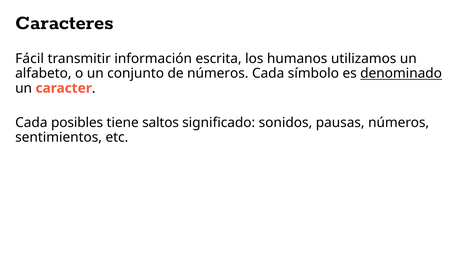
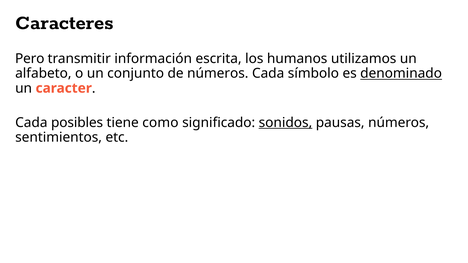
Fácil: Fácil -> Pero (30, 59)
saltos: saltos -> como (160, 123)
sonidos underline: none -> present (285, 123)
